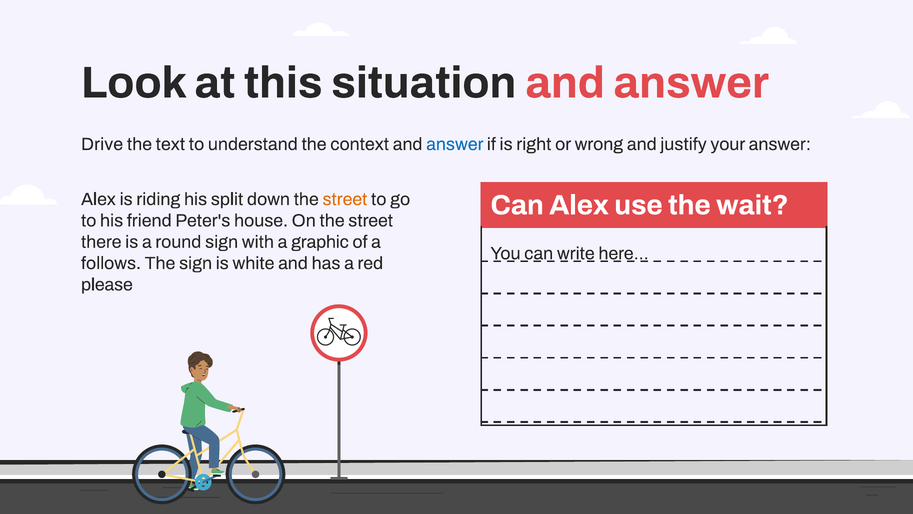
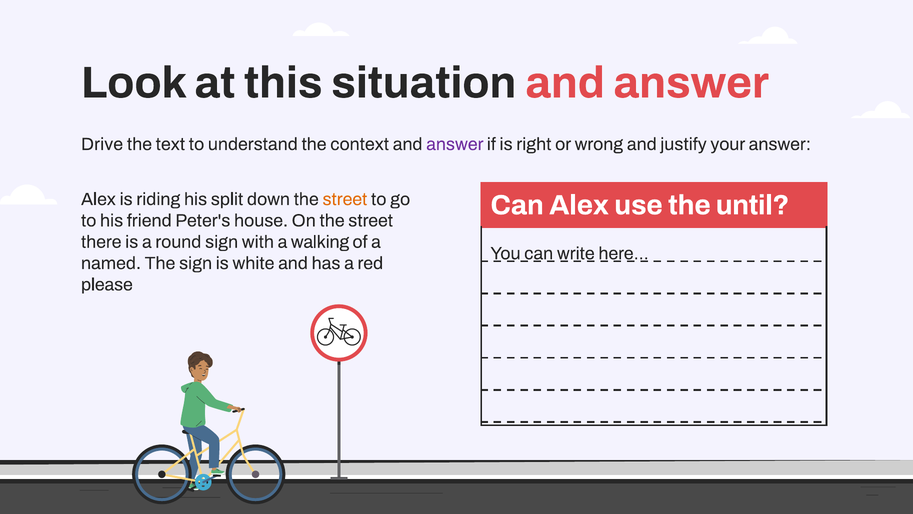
answer colour: blue -> purple (455, 144)
wait: wait -> until (753, 205)
graphic: graphic -> walking (320, 242)
follows: follows -> named (111, 263)
